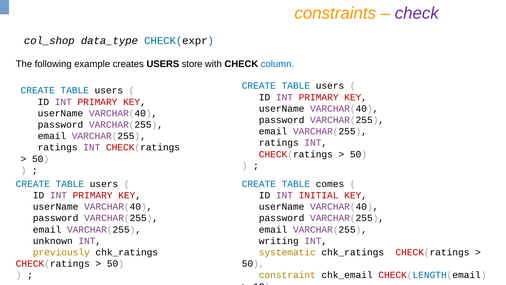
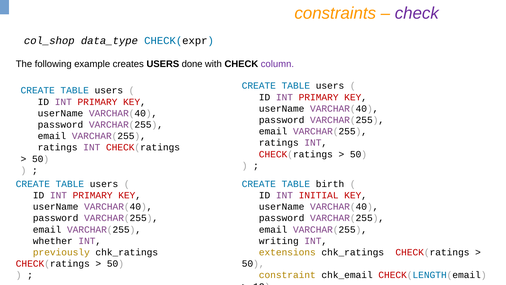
store: store -> done (192, 64)
column colour: blue -> purple (277, 64)
comes: comes -> birth (330, 184)
unknown: unknown -> whether (53, 241)
systematic: systematic -> extensions (287, 252)
